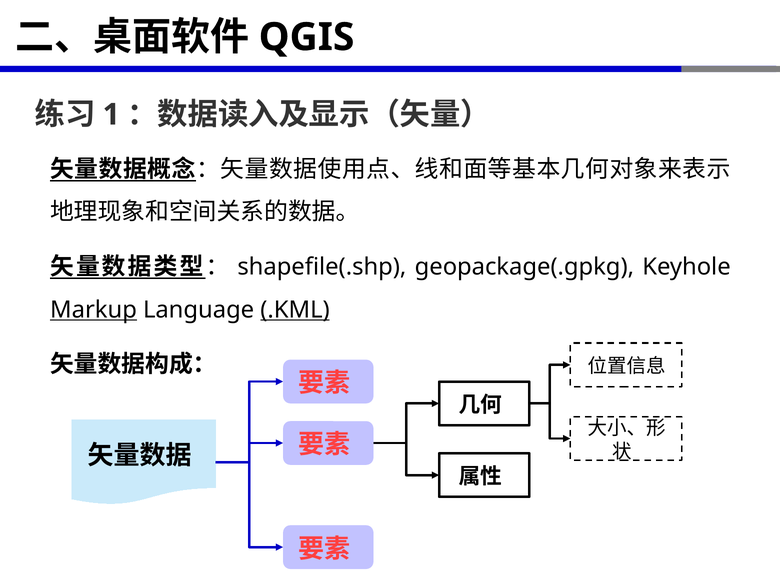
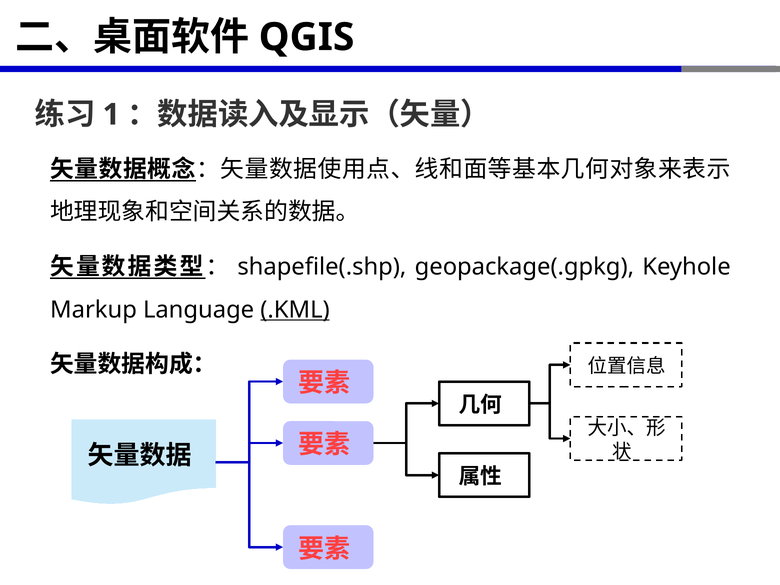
Markup underline: present -> none (94, 310)
